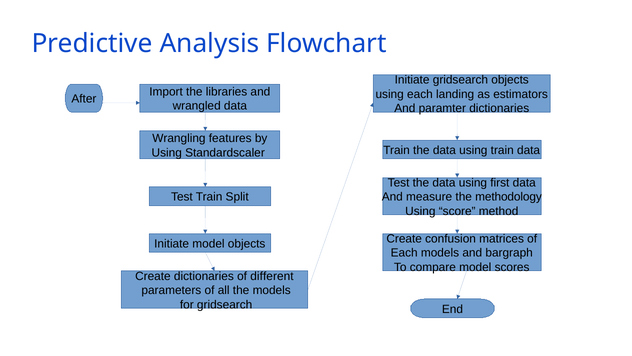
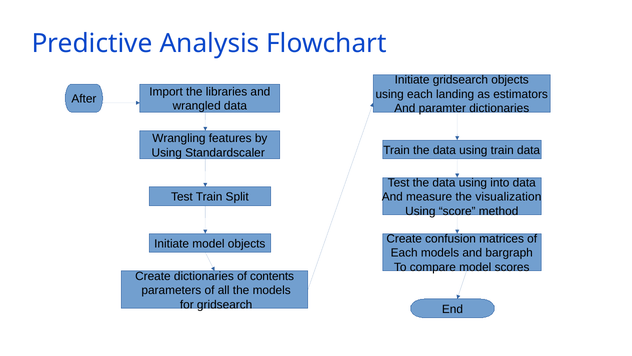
first: first -> into (500, 183)
methodology: methodology -> visualization (508, 197)
different: different -> contents (272, 276)
